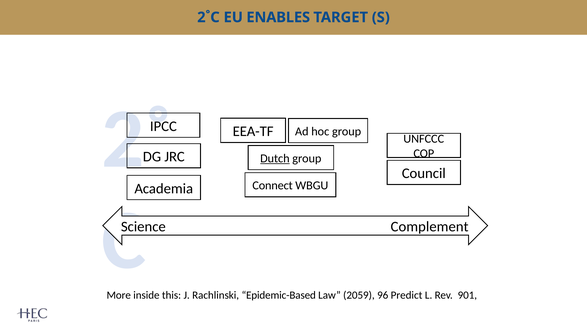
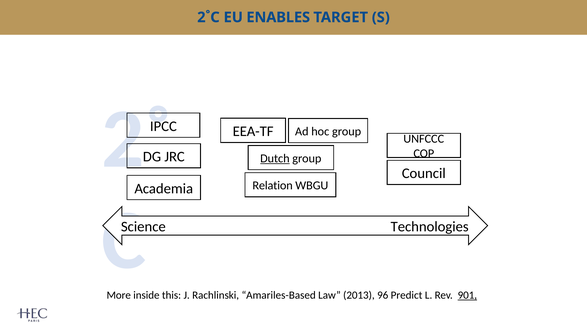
Connect: Connect -> Relation (273, 186)
Complement: Complement -> Technologies (430, 227)
Epidemic-Based: Epidemic-Based -> Amariles-Based (279, 295)
2059: 2059 -> 2013 (359, 295)
901 underline: none -> present (467, 295)
